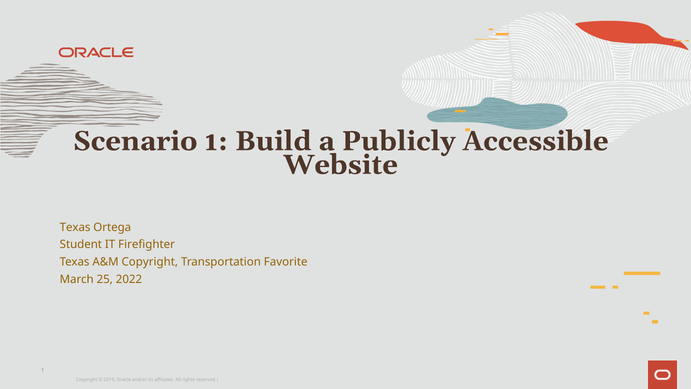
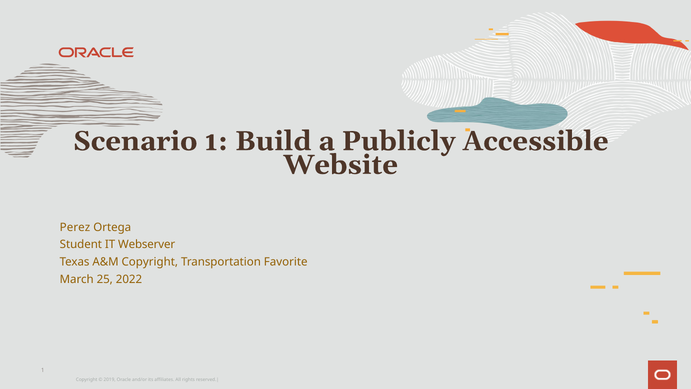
Texas: Texas -> Perez (75, 227)
Firefighter: Firefighter -> Webserver (147, 244)
